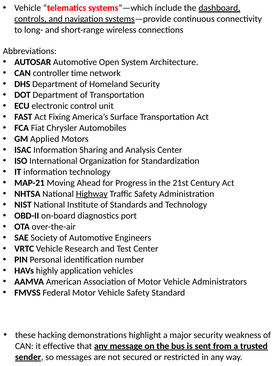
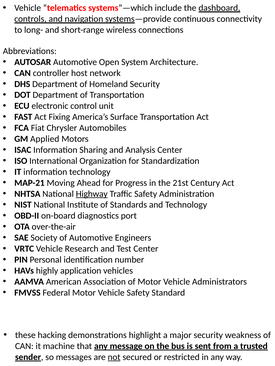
time: time -> host (79, 73)
effective: effective -> machine (59, 347)
not underline: none -> present (114, 358)
